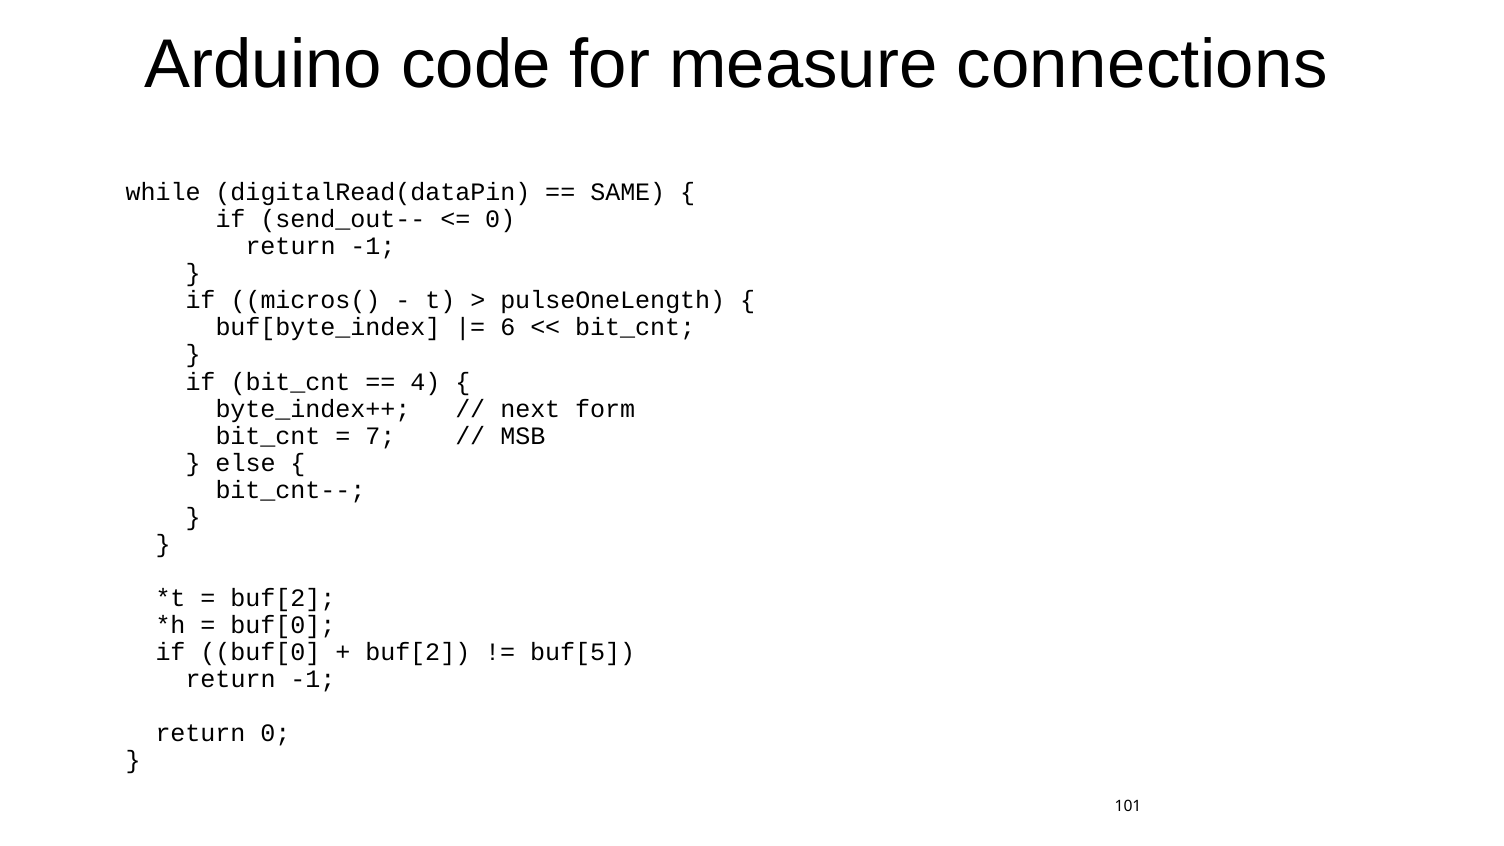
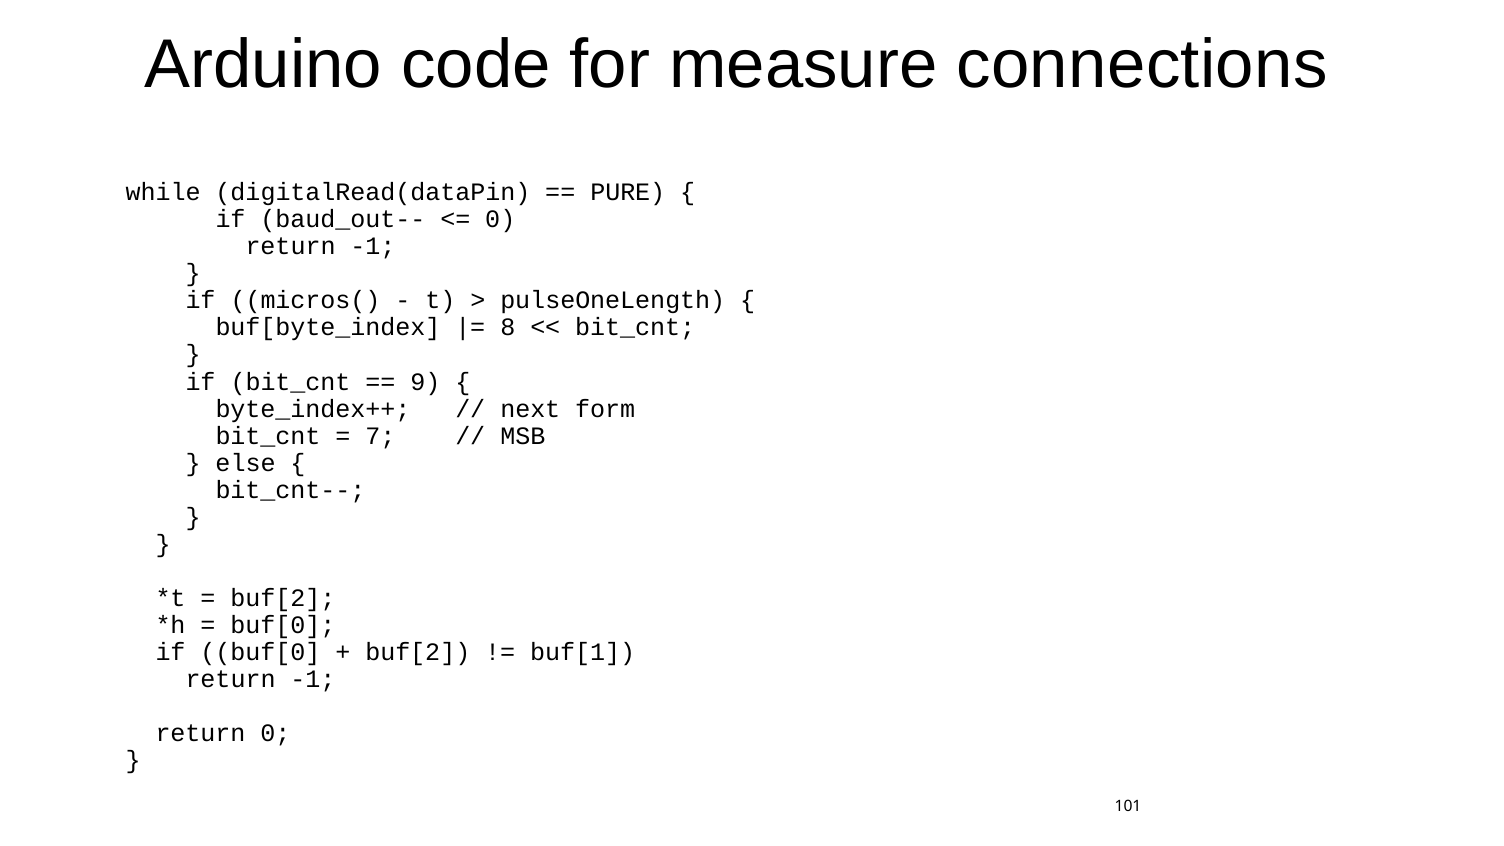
SAME: SAME -> PURE (628, 192)
send_out--: send_out-- -> baud_out-- (343, 219)
6: 6 -> 8 (508, 328)
4: 4 -> 9 (425, 382)
buf[5: buf[5 -> buf[1 (583, 652)
